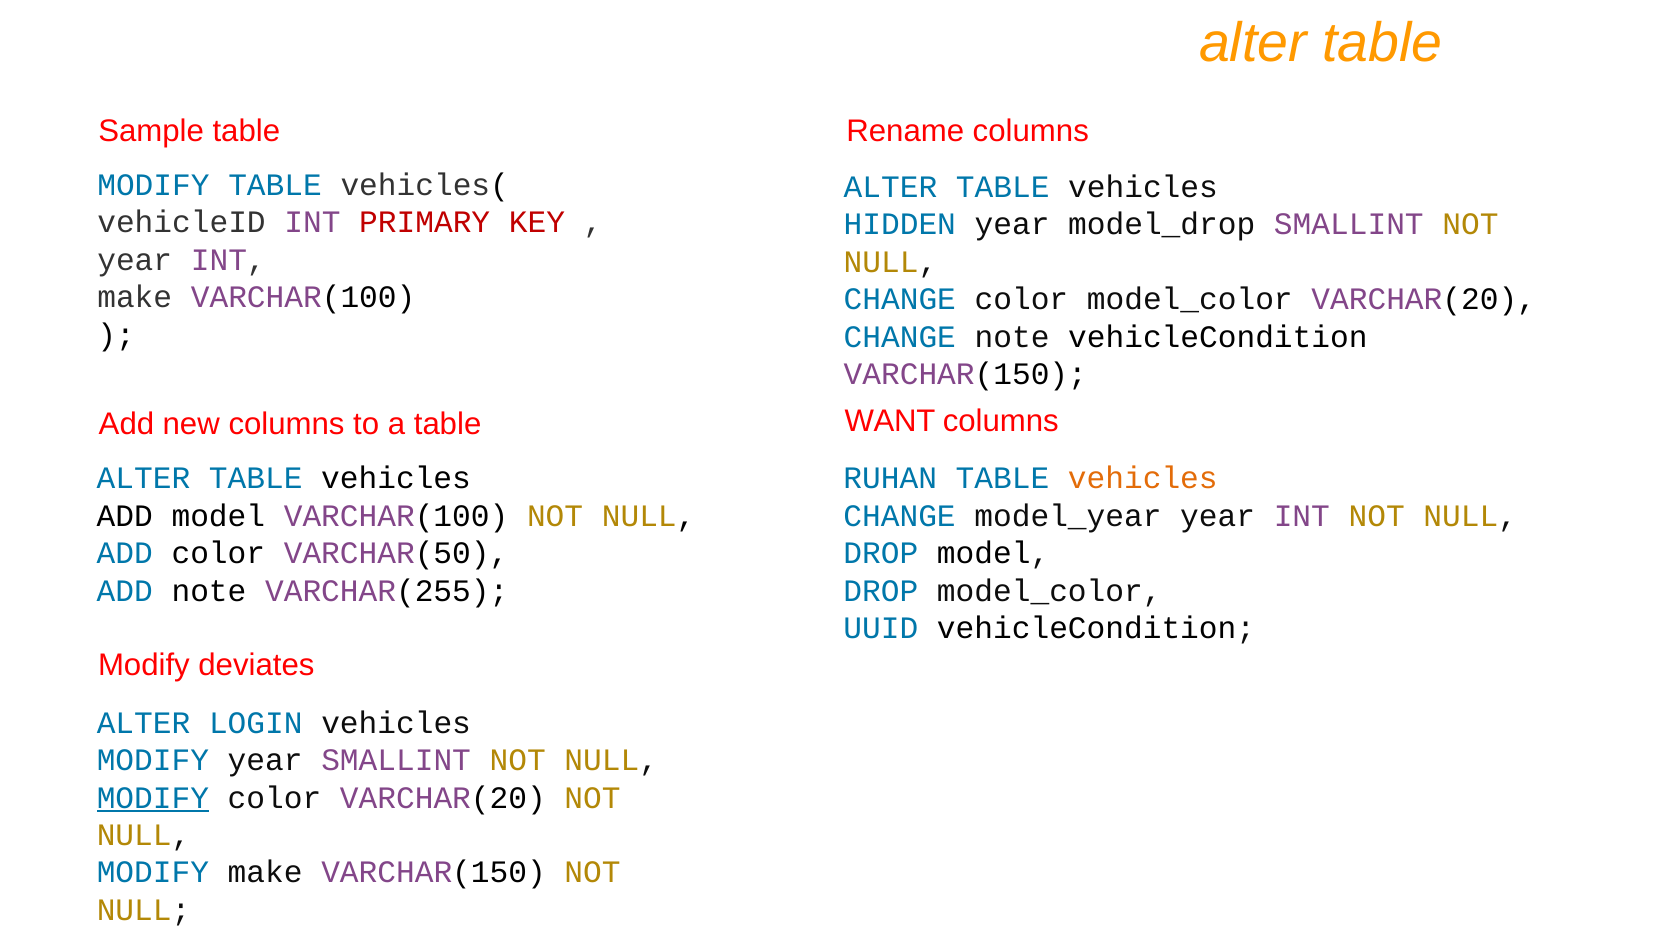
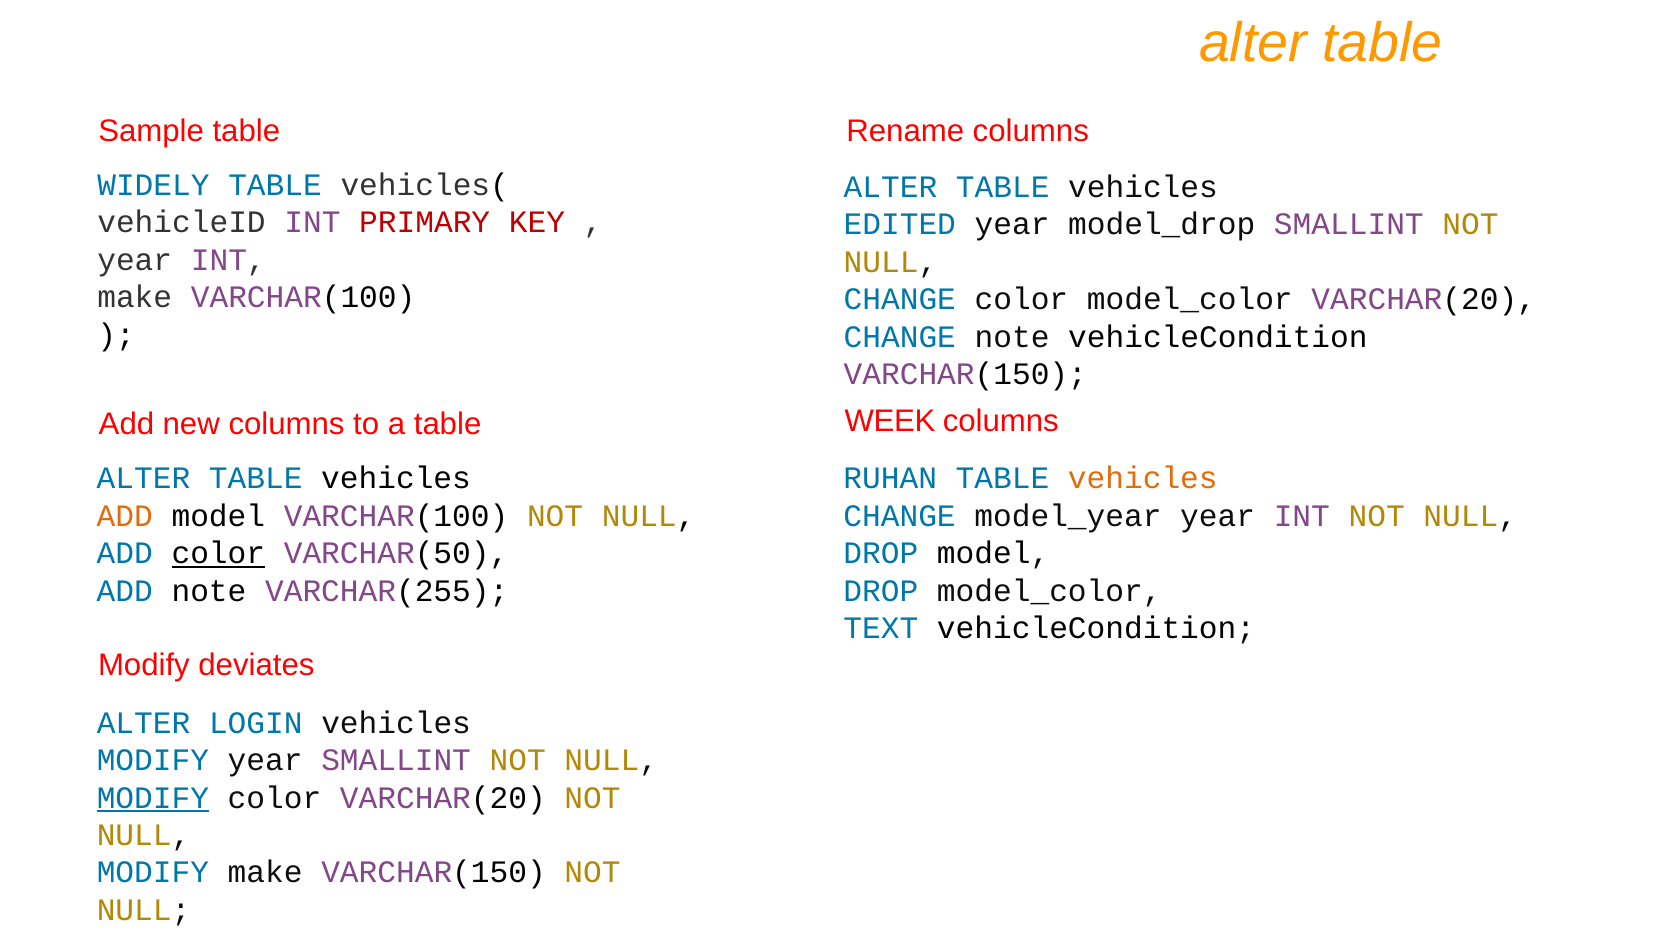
MODIFY: MODIFY -> WIDELY (153, 185)
HIDDEN: HIDDEN -> EDITED (900, 224)
WANT: WANT -> WEEK (890, 421)
ADD colour: black -> orange (125, 516)
color underline: none -> present (218, 553)
UUID: UUID -> TEXT (881, 628)
